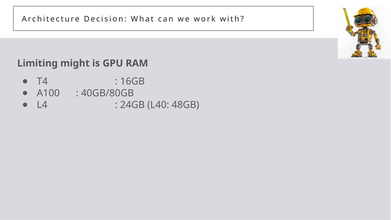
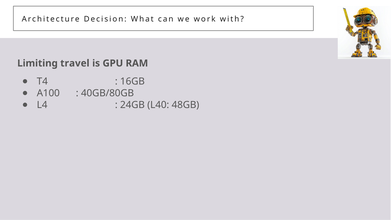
might: might -> travel (75, 63)
